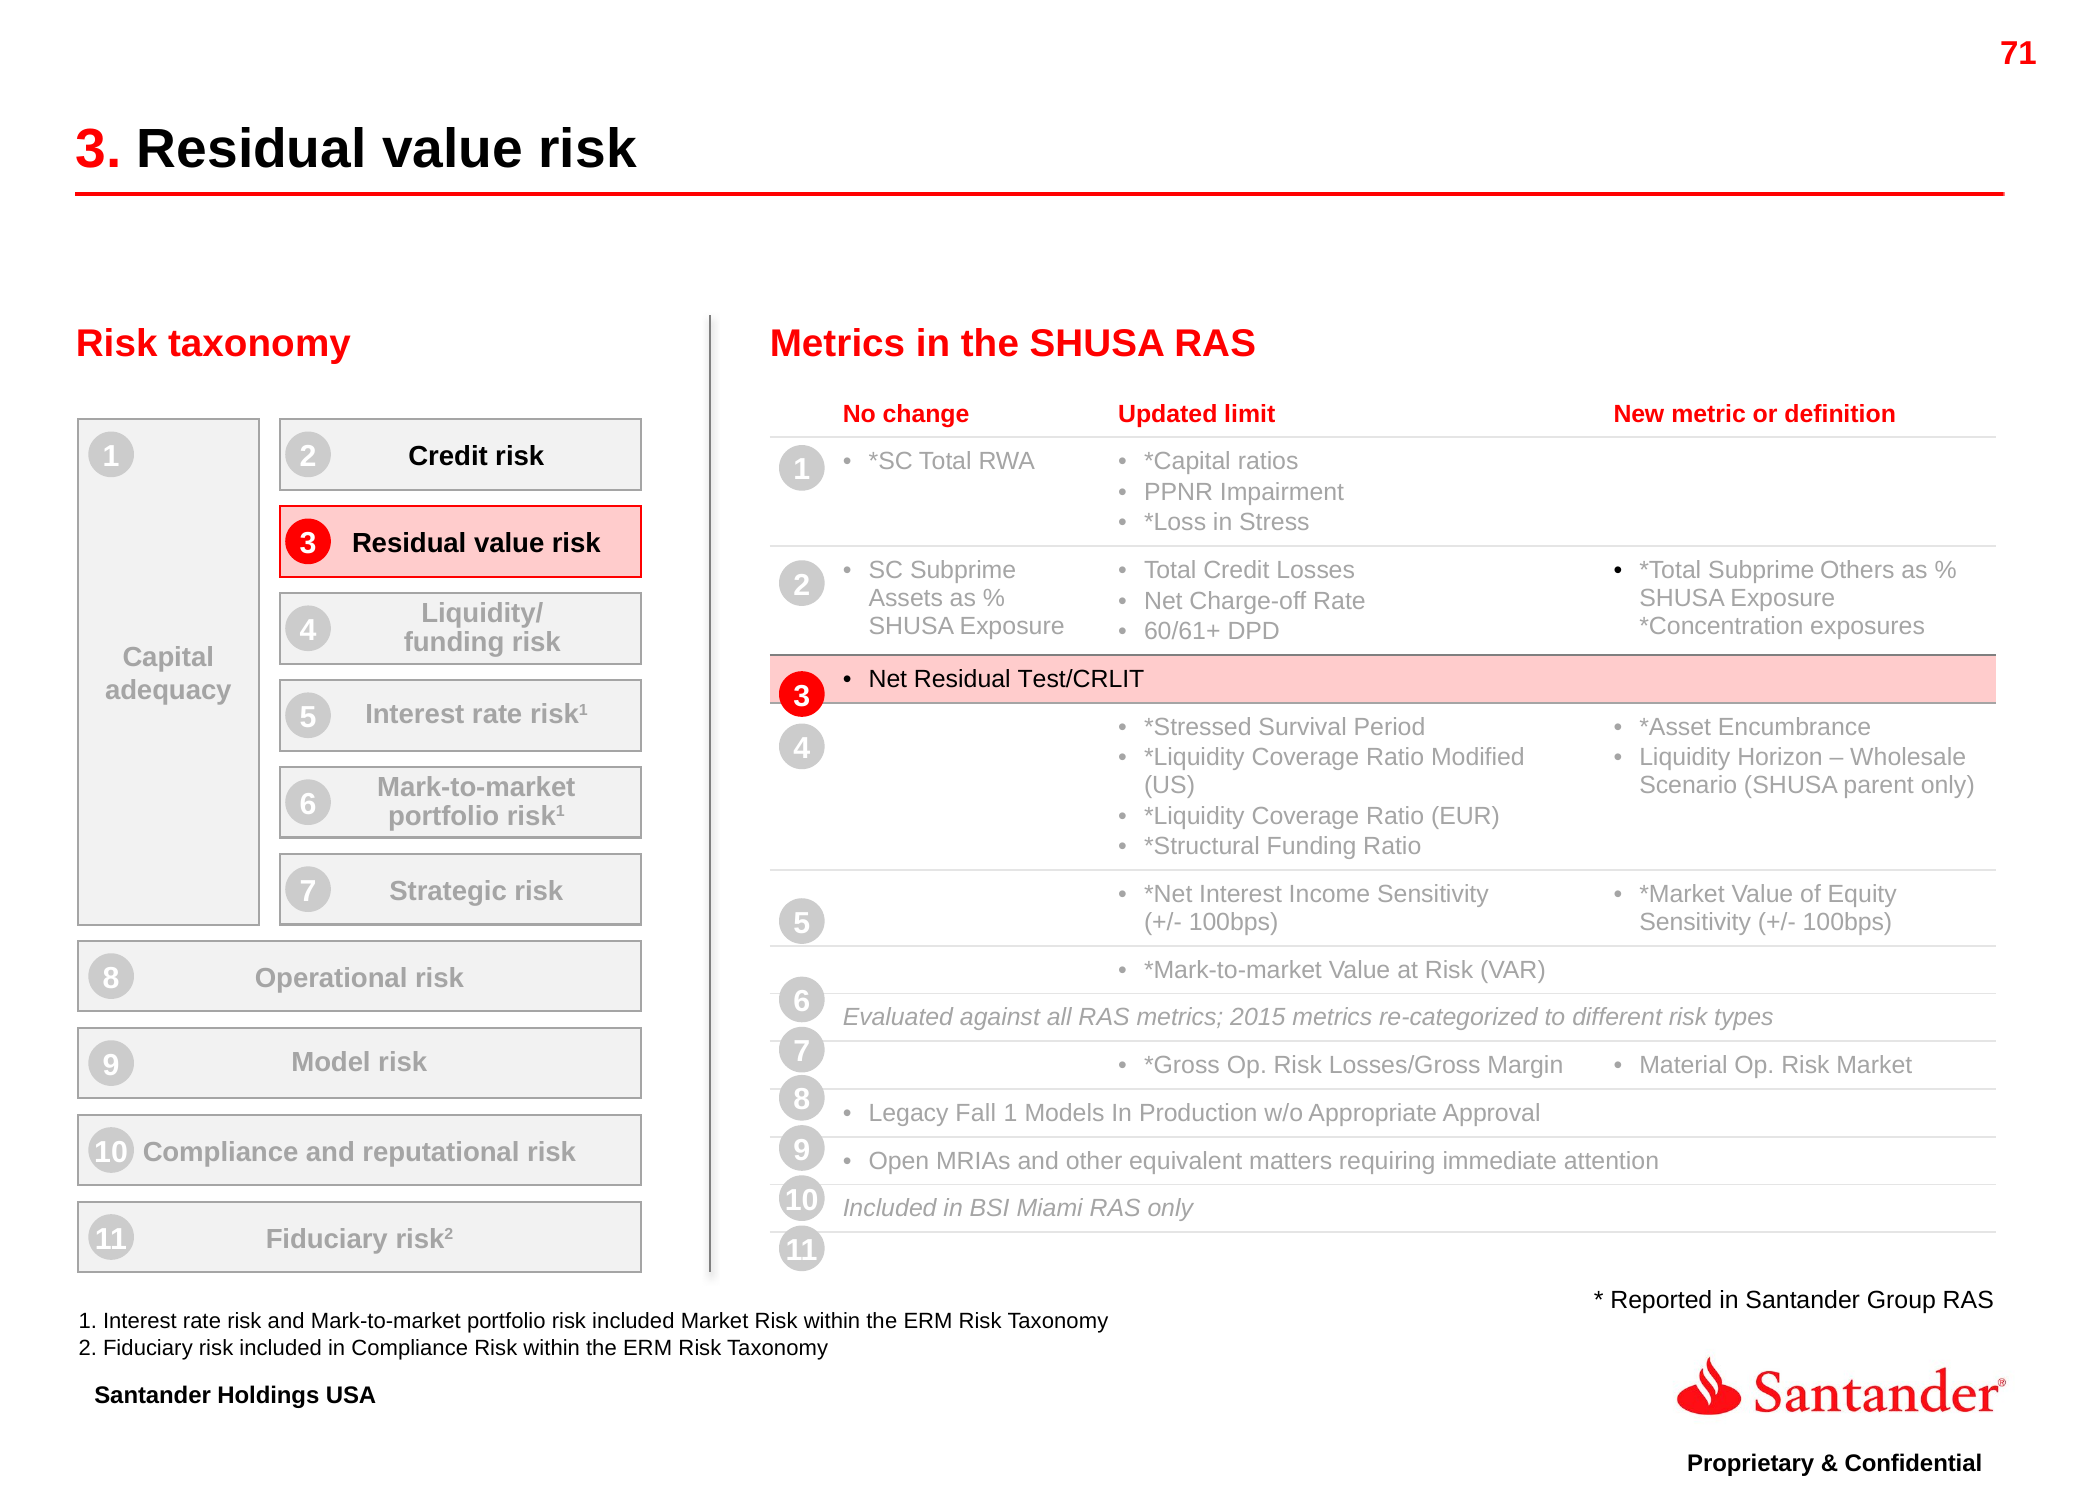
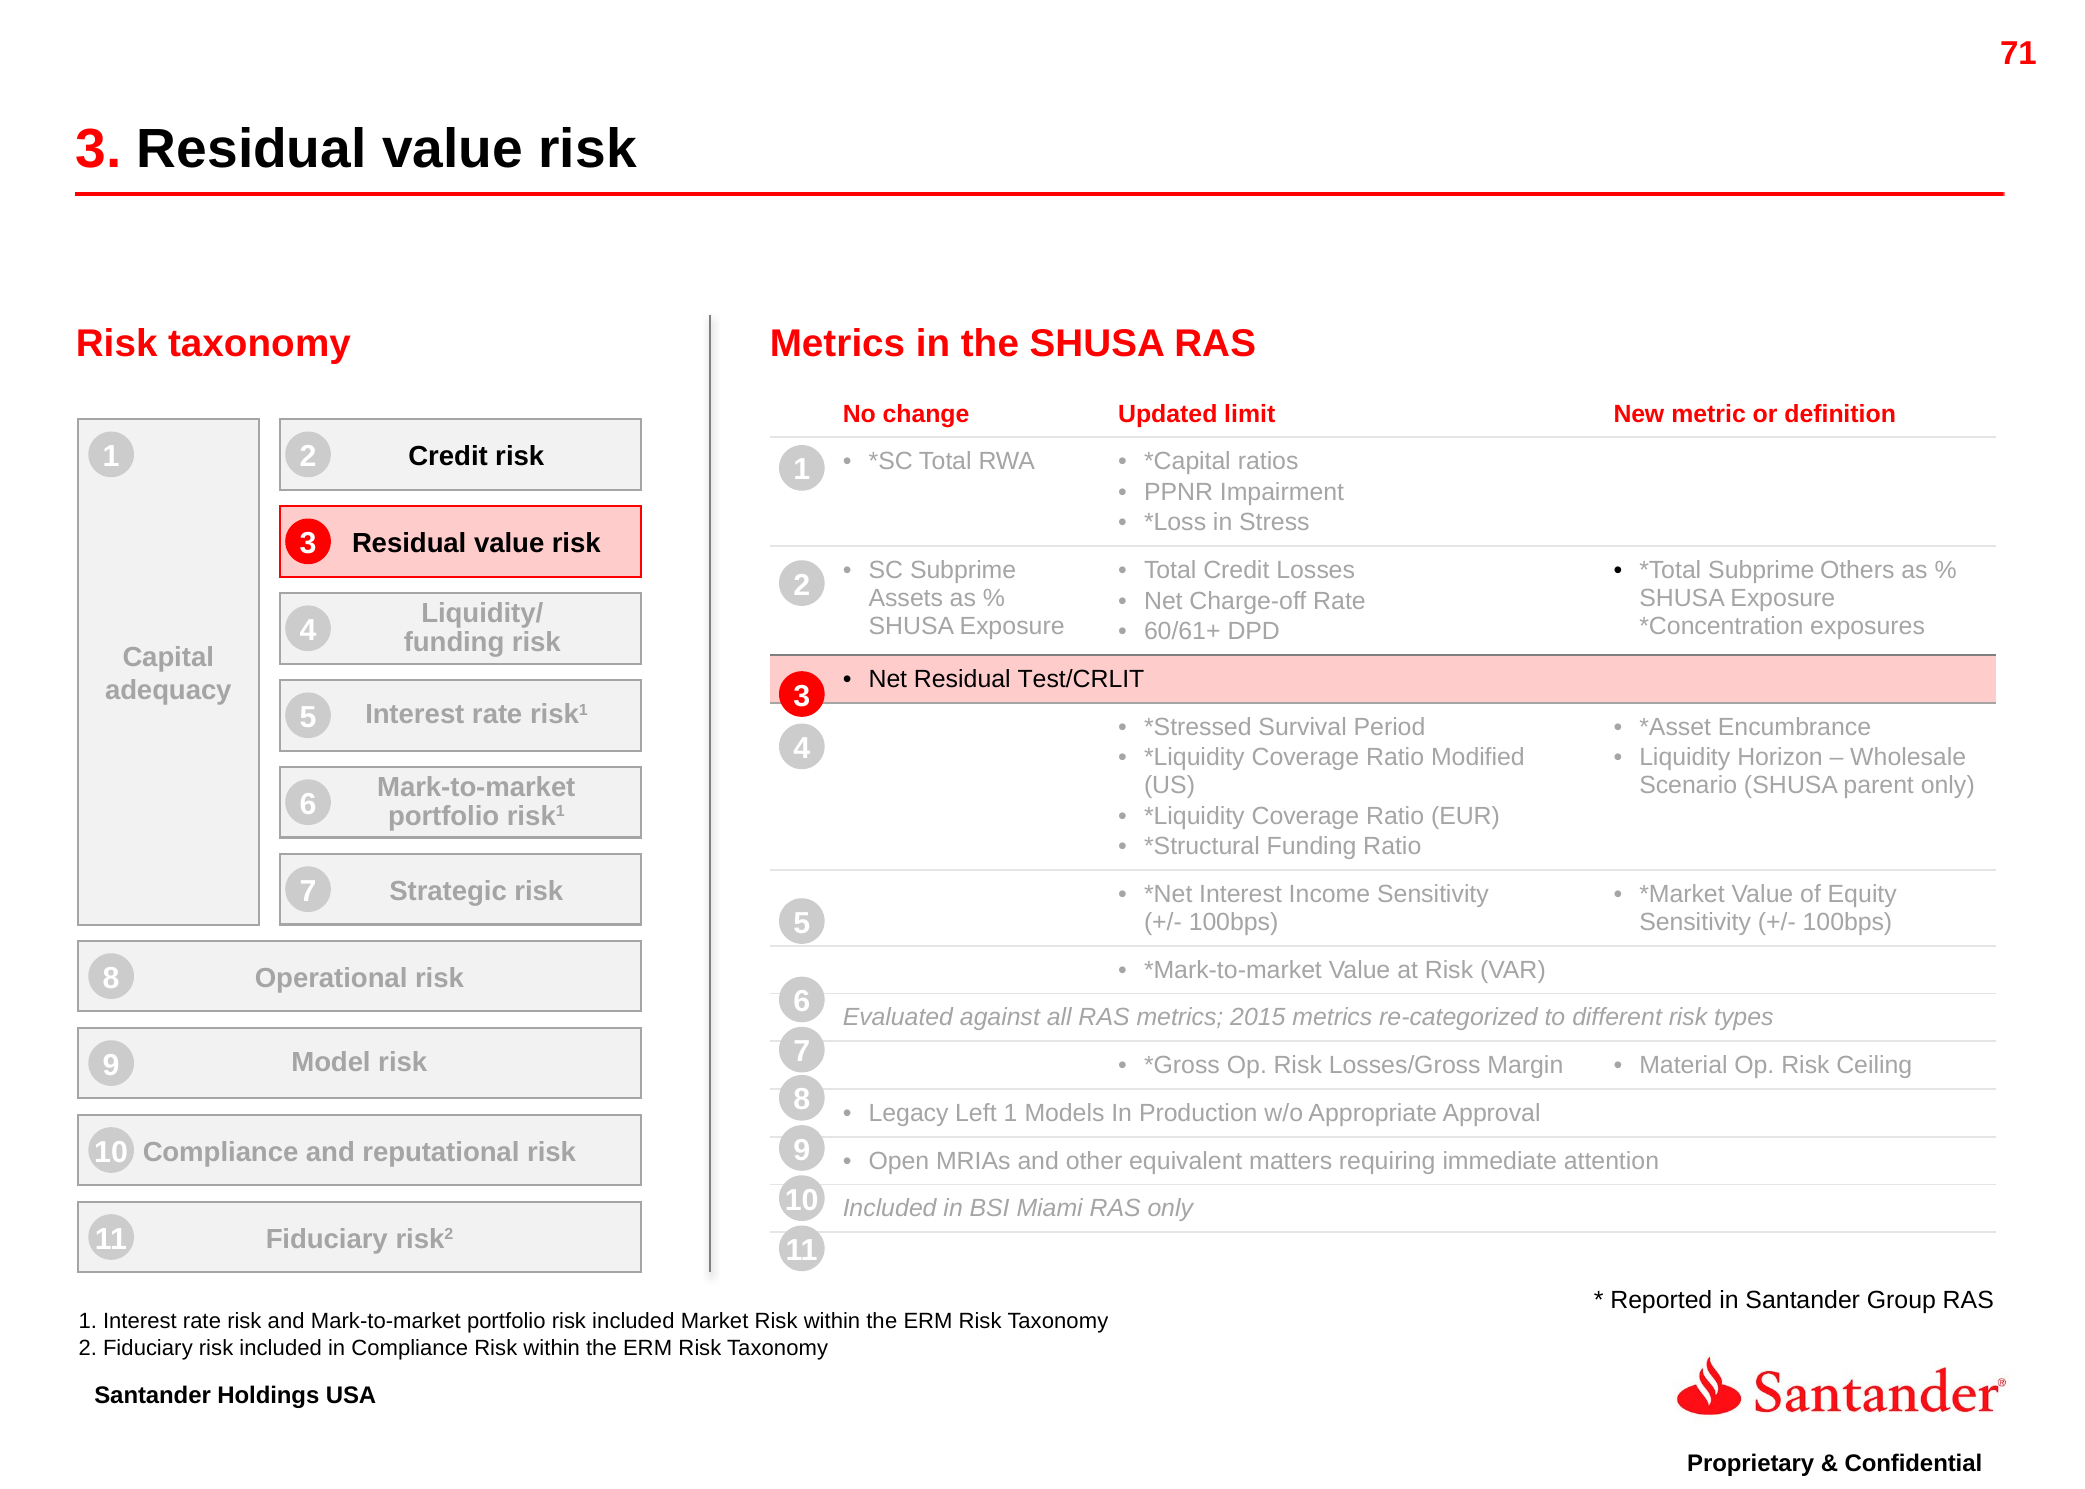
Risk Market: Market -> Ceiling (1874, 1065)
Fall: Fall -> Left (976, 1113)
